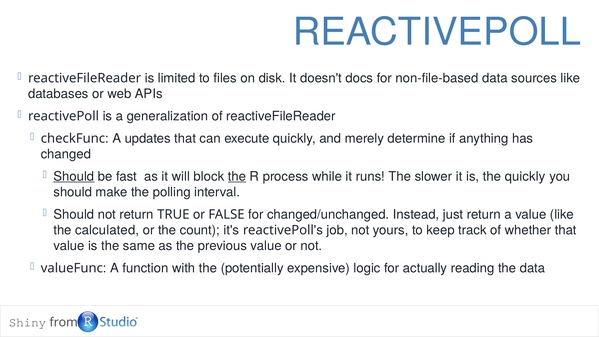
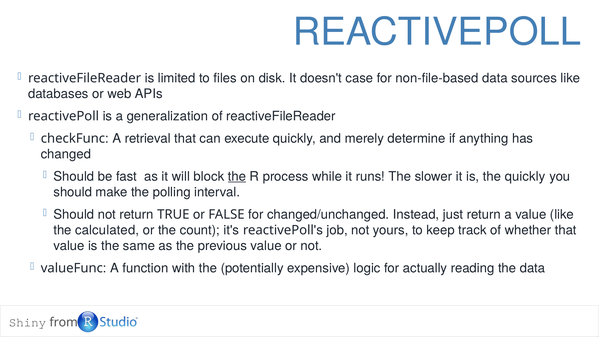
docs: docs -> case (359, 78)
updates: updates -> retrieval (148, 138)
Should underline: present -> none (74, 176)
